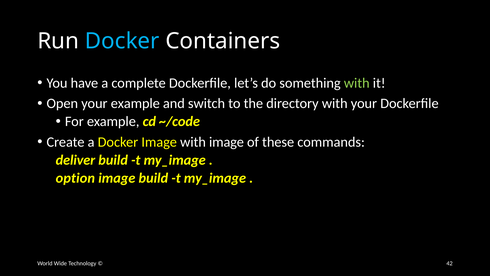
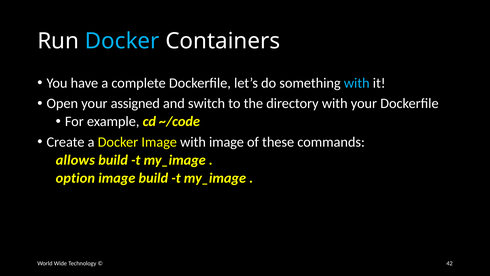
with colour: light green -> light blue (357, 83)
your example: example -> assigned (135, 103)
deliver: deliver -> allows (75, 160)
